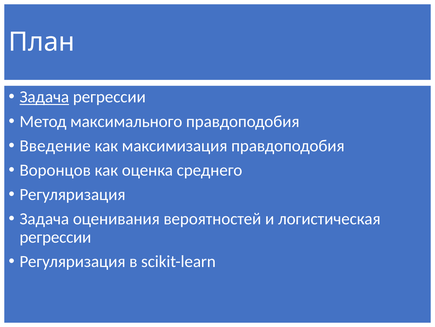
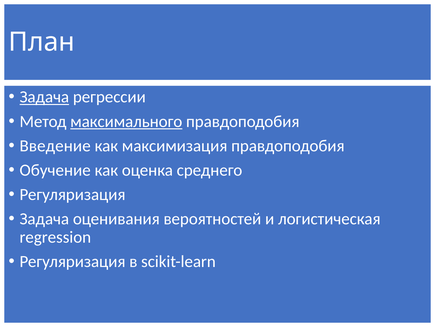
максимального underline: none -> present (126, 121)
Воронцов: Воронцов -> Обучение (55, 170)
регрессии: регрессии -> regression (55, 237)
